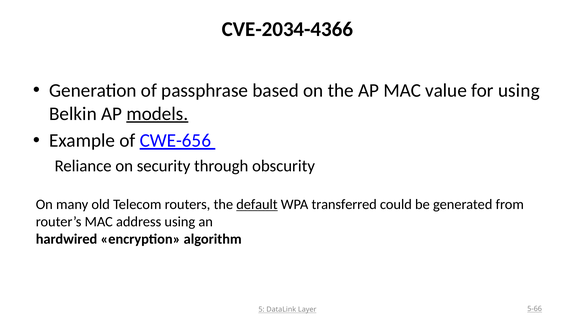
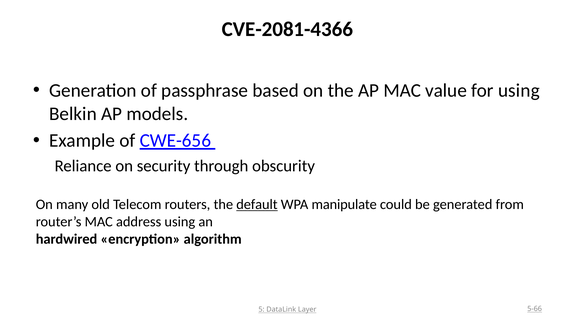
CVE-2034-4366: CVE-2034-4366 -> CVE-2081-4366 (287, 29)
models underline: present -> none (157, 113)
transferred: transferred -> manipulate (344, 204)
